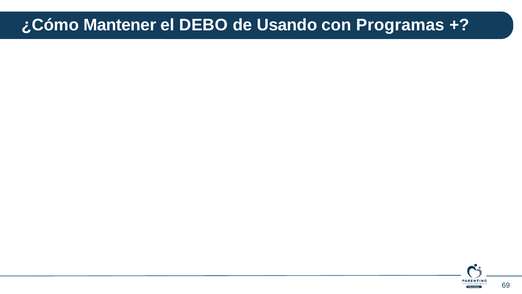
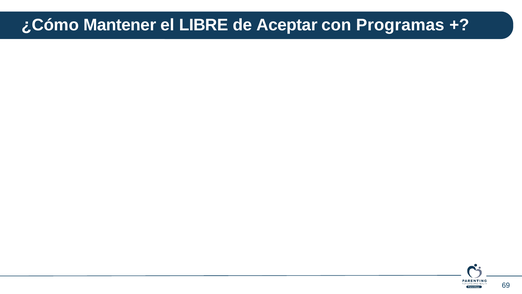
DEBO: DEBO -> LIBRE (204, 25)
Usando: Usando -> Aceptar (287, 25)
